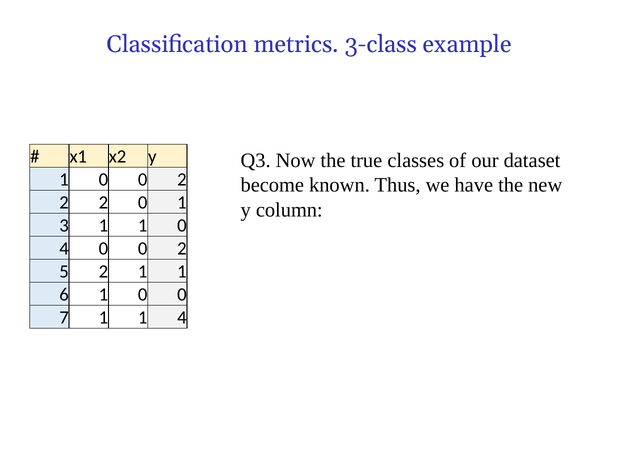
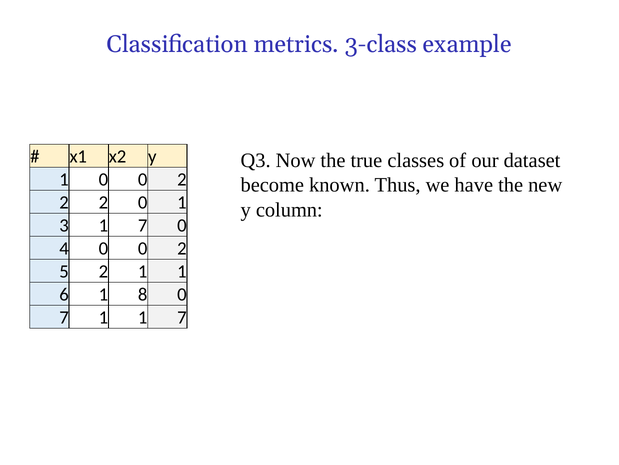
3 1 1: 1 -> 7 (143, 225)
6 1 0: 0 -> 8 (143, 294)
1 1 4: 4 -> 7 (182, 317)
